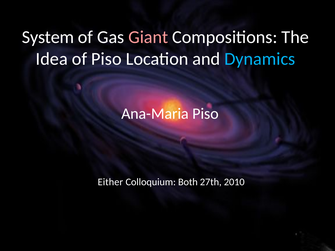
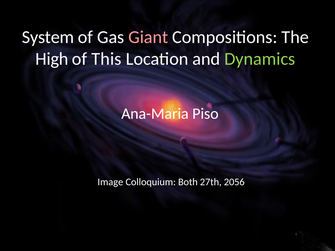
Idea: Idea -> High (52, 59)
of Piso: Piso -> This (106, 59)
Dynamics colour: light blue -> light green (260, 59)
Either: Either -> Image (110, 182)
2010: 2010 -> 2056 (234, 182)
